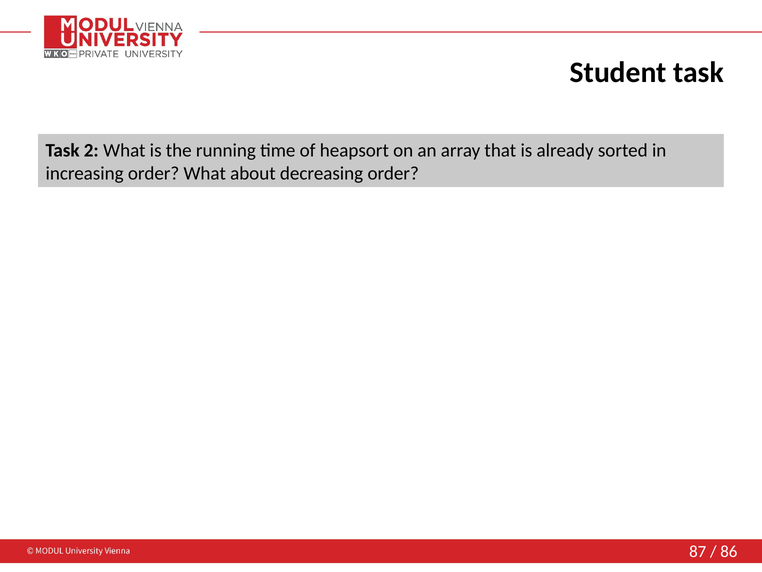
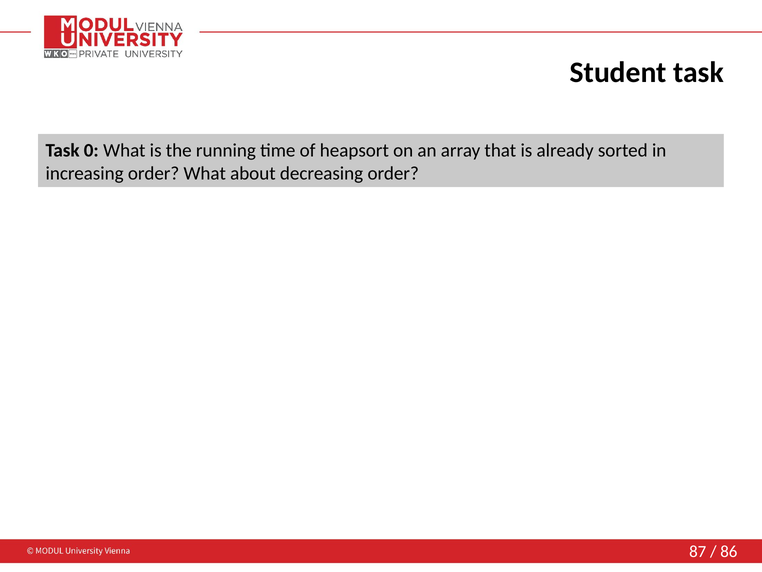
2: 2 -> 0 (91, 150)
